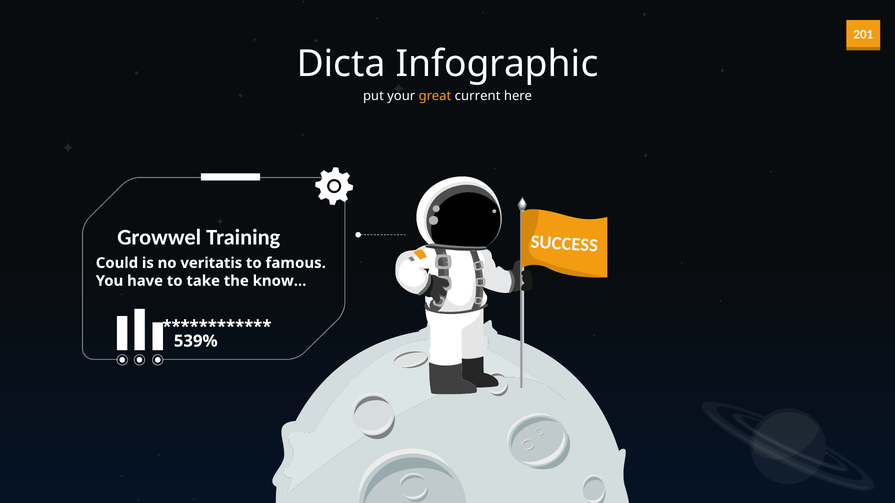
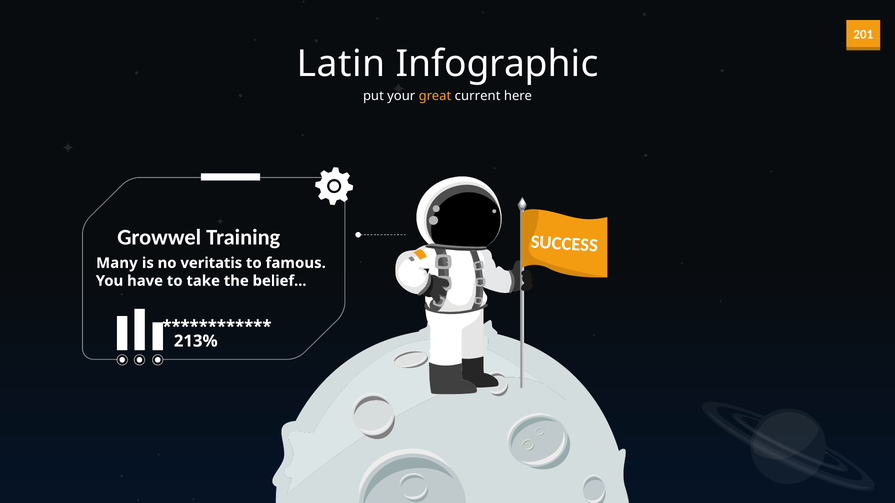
Dicta: Dicta -> Latin (341, 64)
Could: Could -> Many (117, 263)
know: know -> belief (280, 281)
539%: 539% -> 213% (196, 341)
